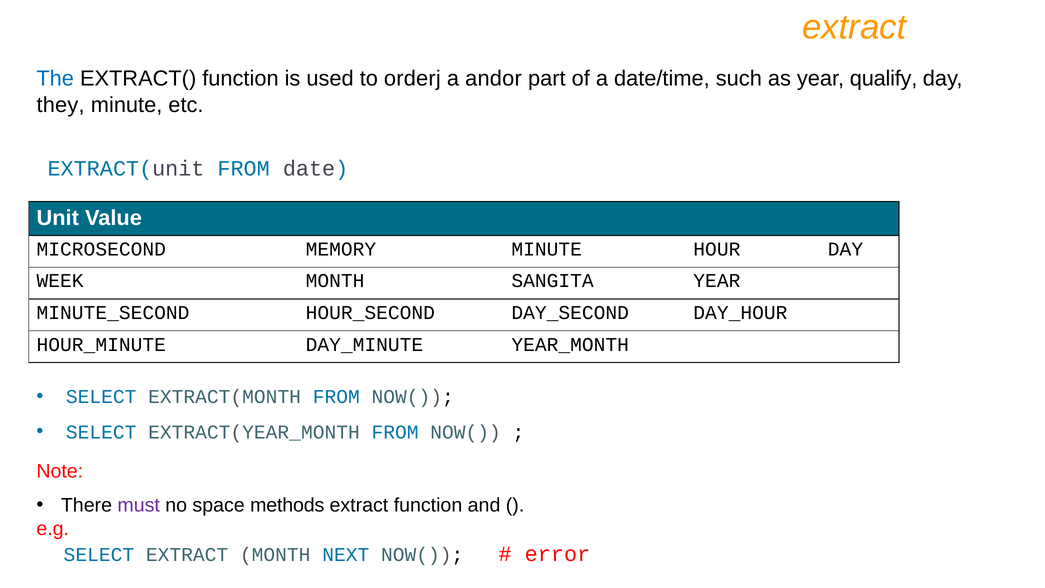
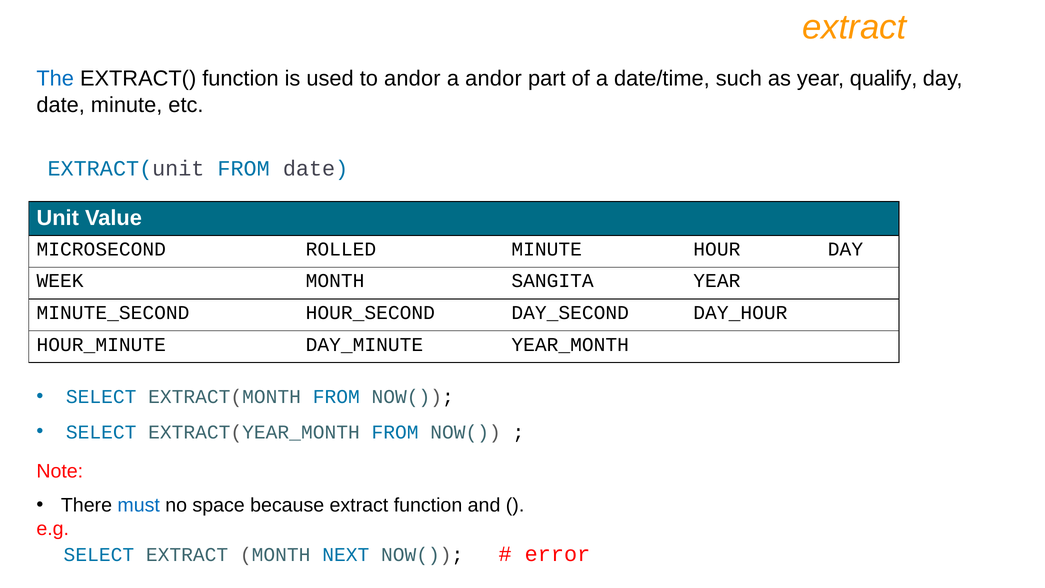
to orderj: orderj -> andor (412, 79)
they: they -> date (61, 105)
MEMORY: MEMORY -> ROLLED (341, 249)
must colour: purple -> blue (139, 505)
methods: methods -> because (287, 505)
